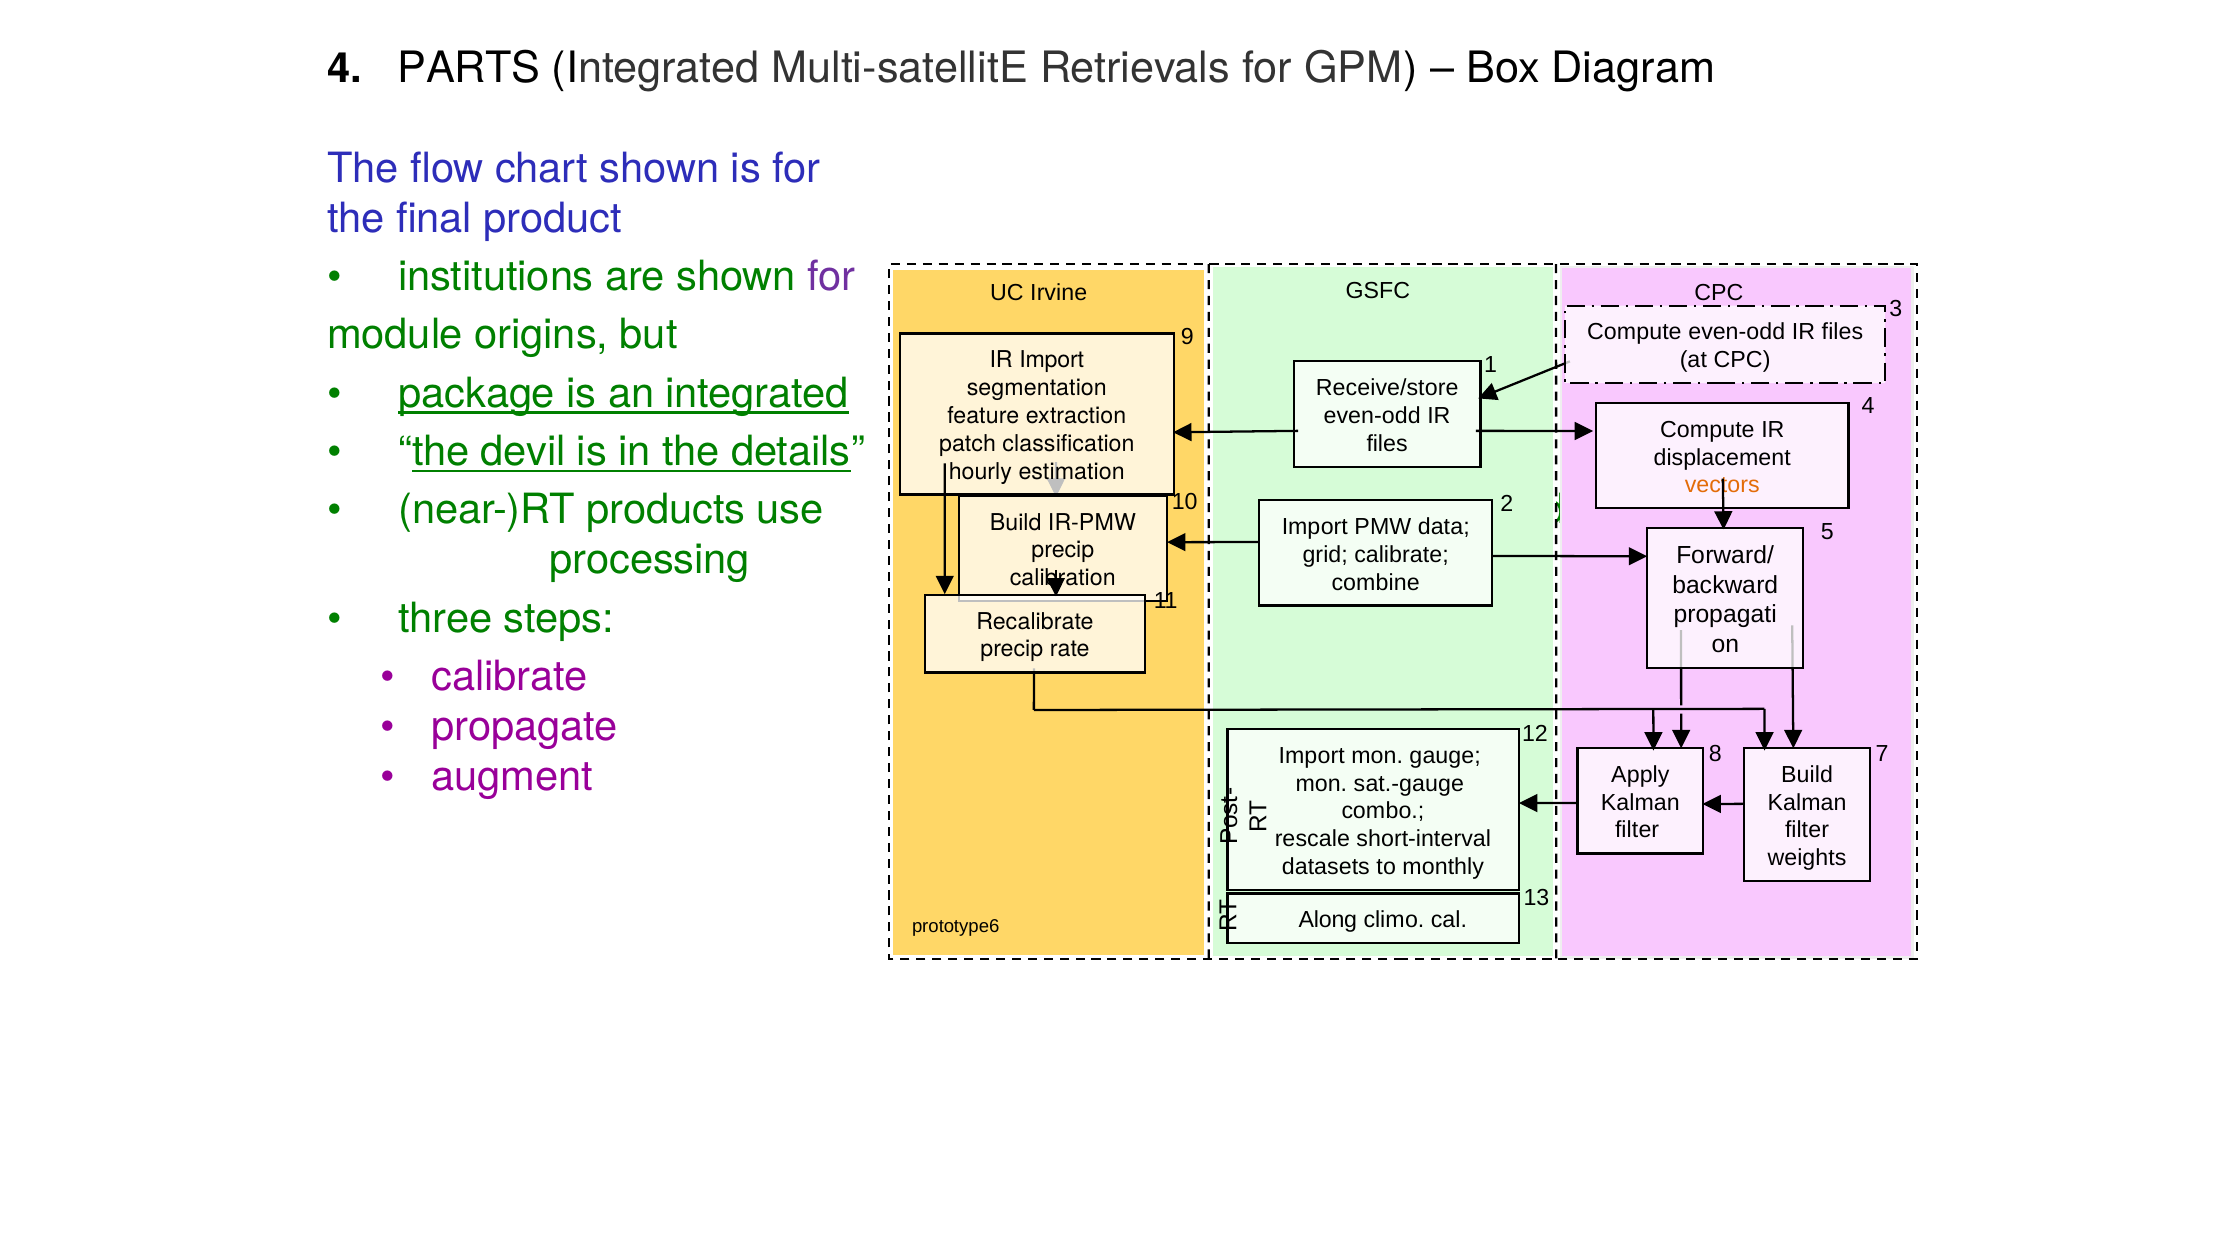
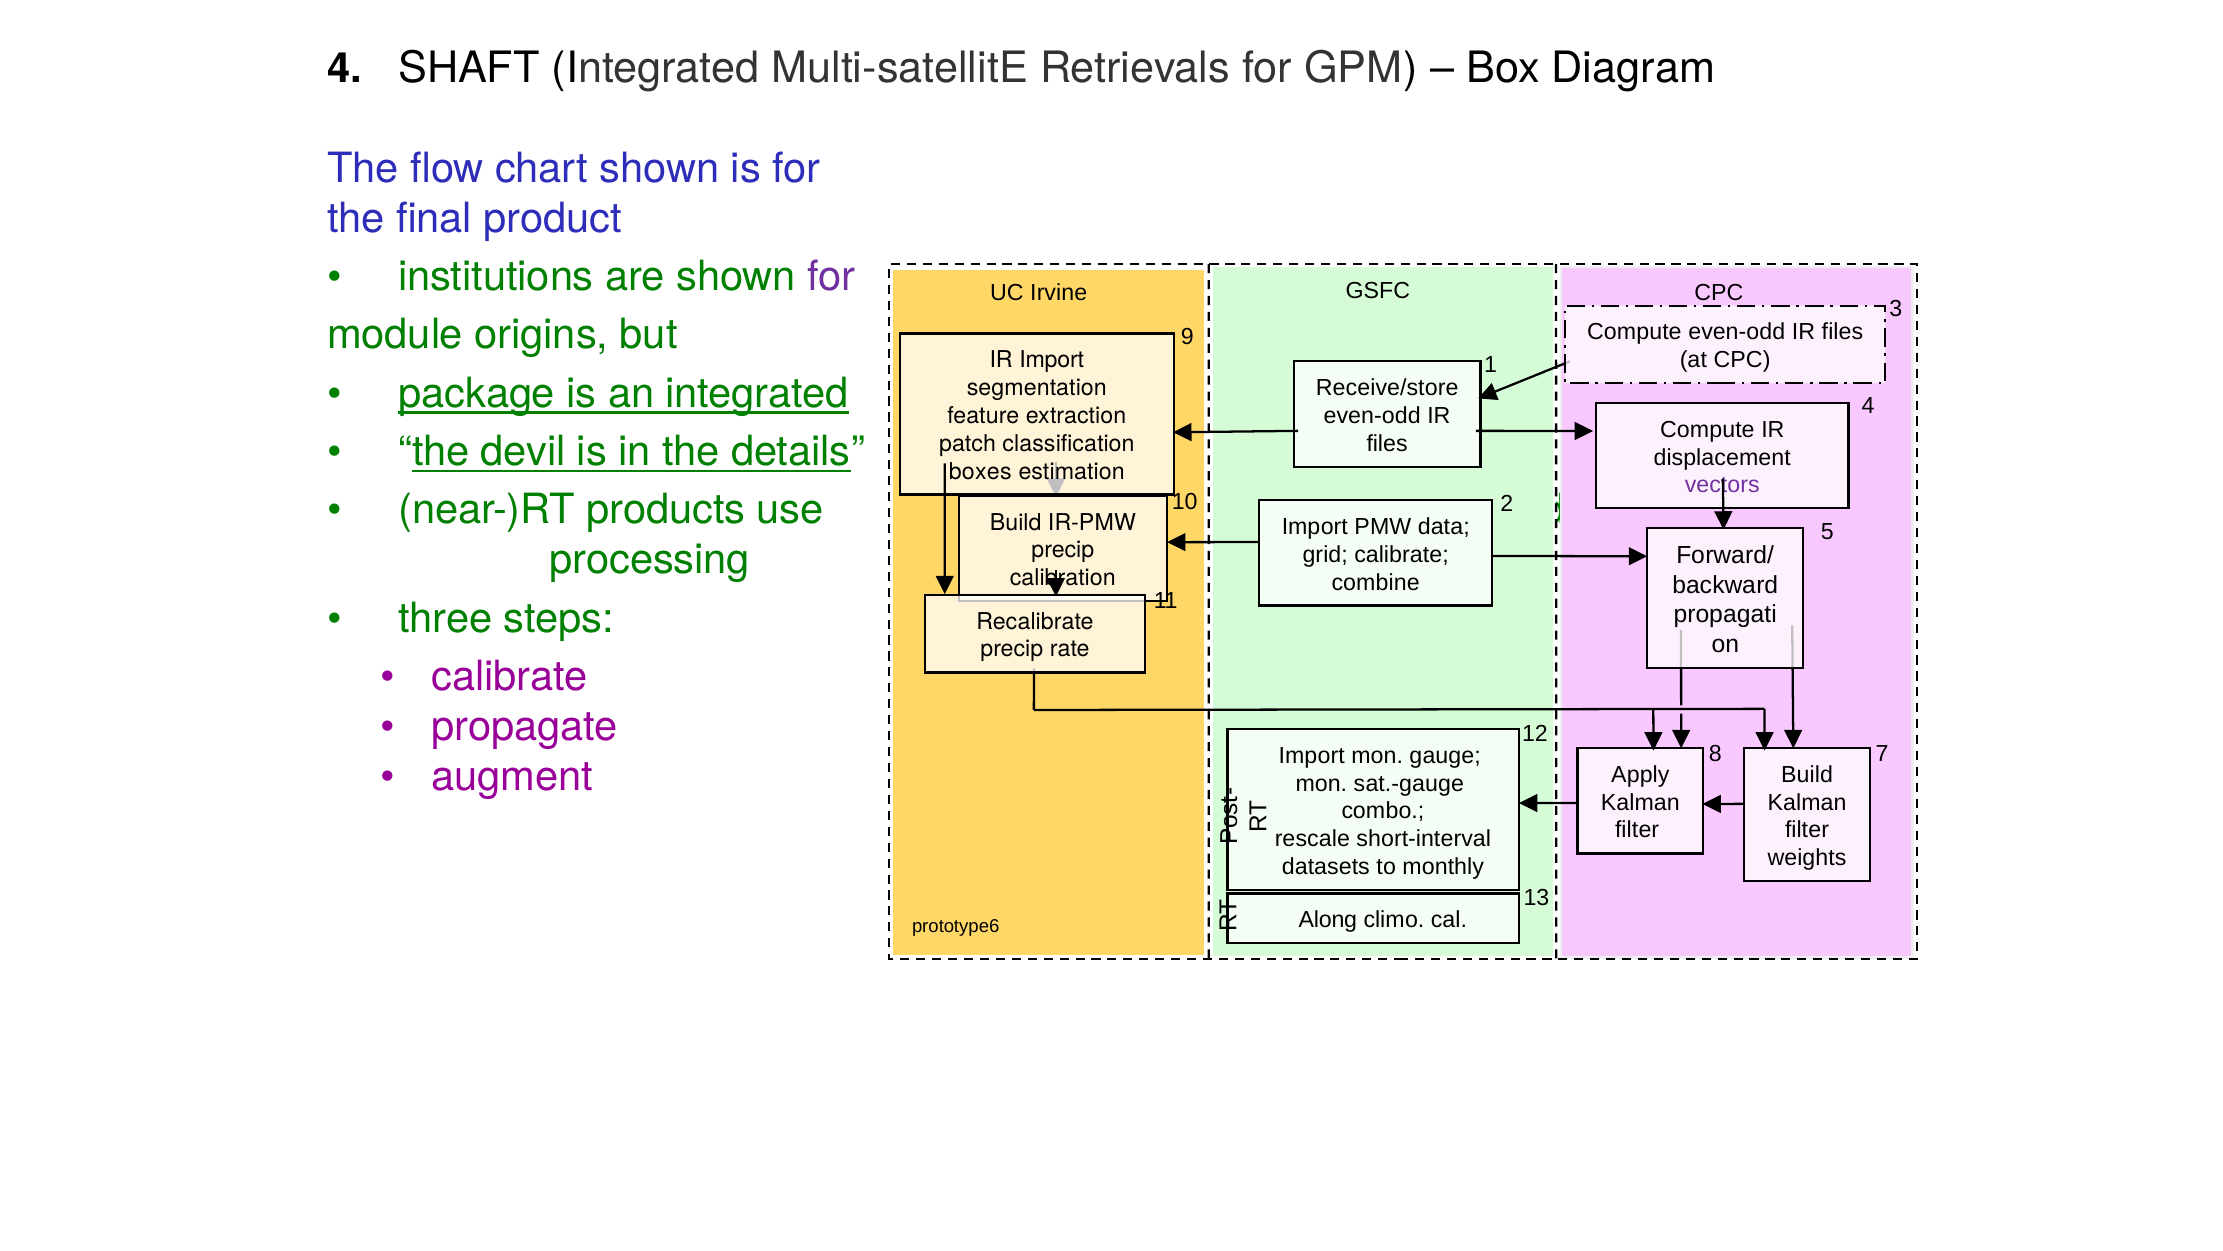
PARTS: PARTS -> SHAFT (469, 68)
hourly: hourly -> boxes (980, 471)
vectors colour: orange -> purple (1722, 485)
